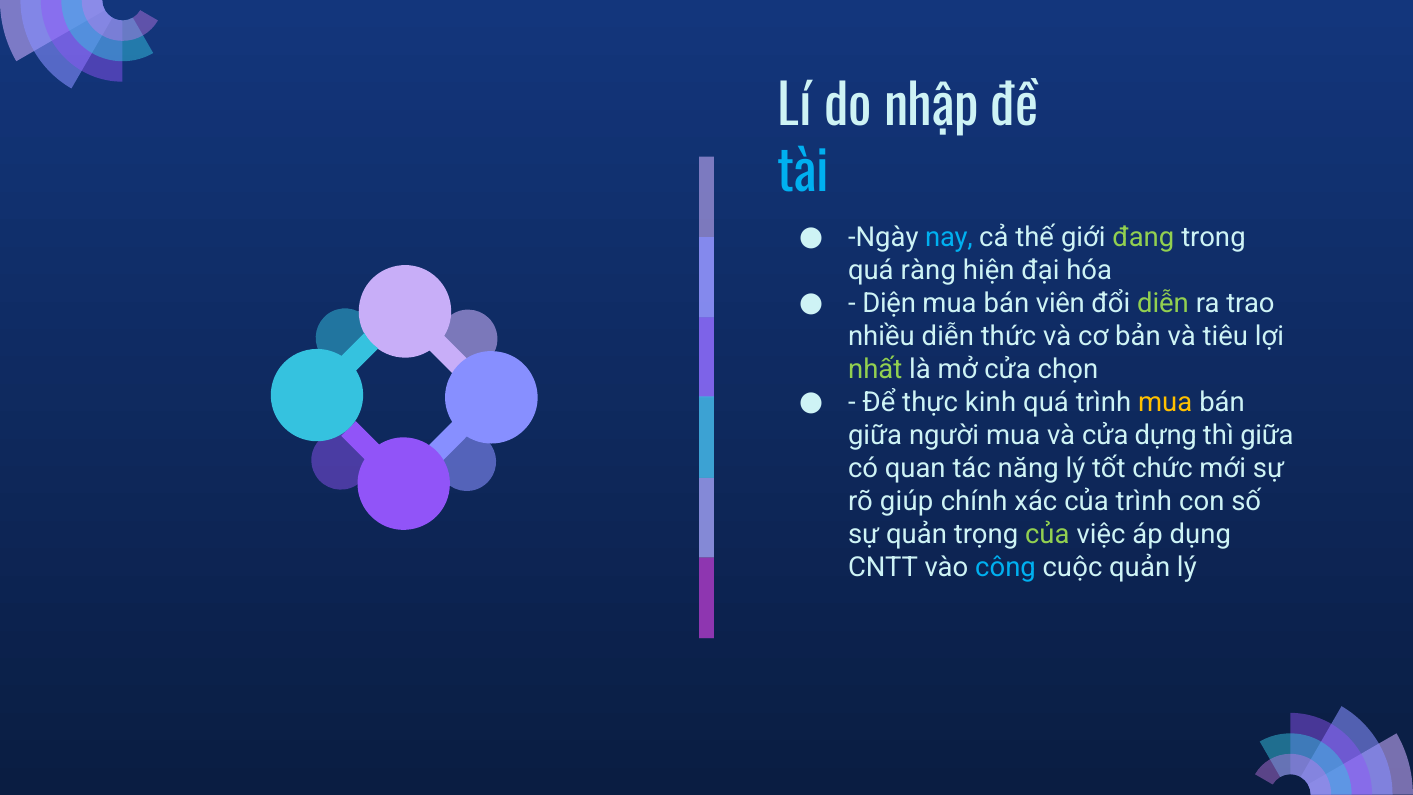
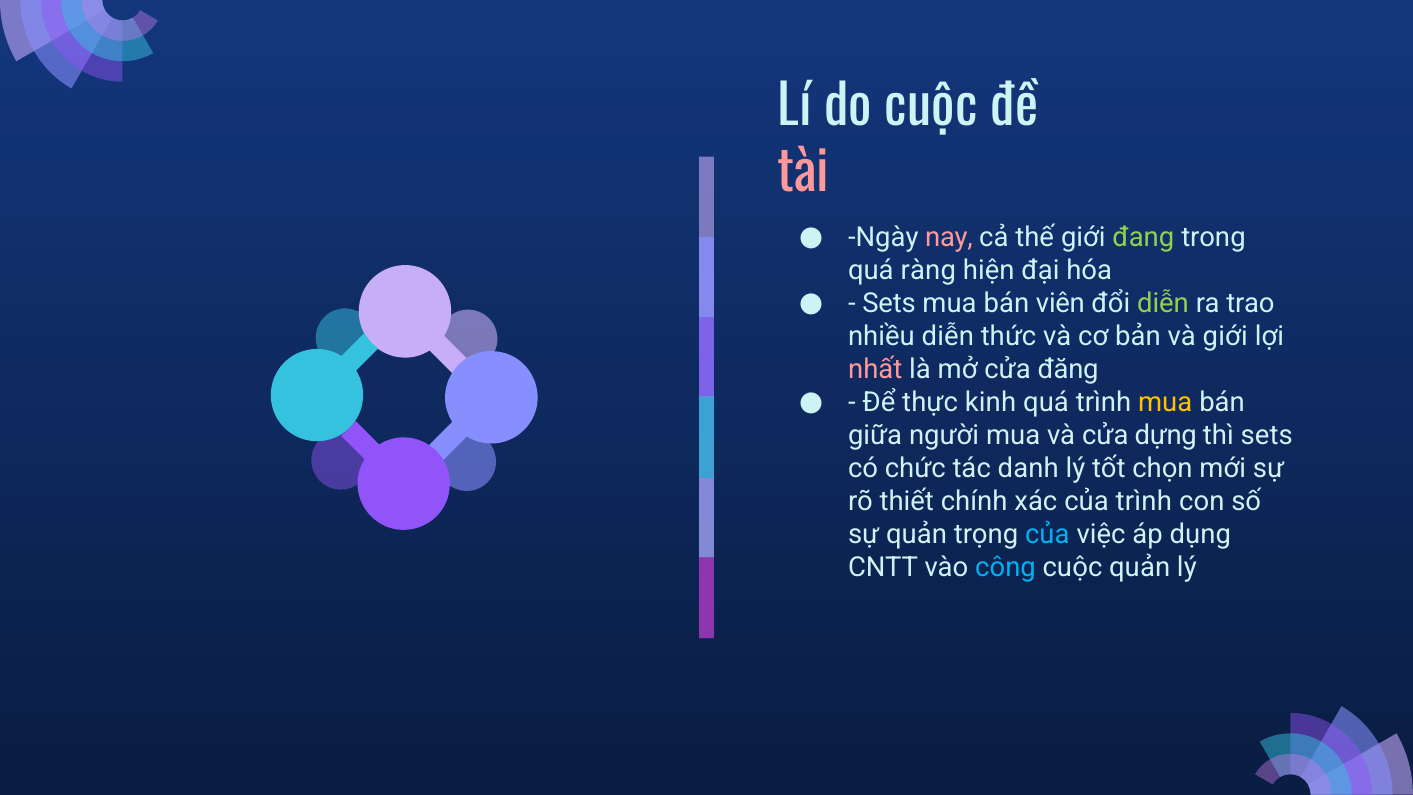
do nhập: nhập -> cuộc (931, 108)
tài colour: light blue -> pink (803, 174)
nay colour: light blue -> pink (949, 238)
Diện: Diện -> Sets (889, 304)
và tiêu: tiêu -> giới (1225, 337)
nhất colour: light green -> pink (875, 370)
chọn: chọn -> đăng (1068, 370)
thì giữa: giữa -> sets (1267, 436)
quan: quan -> chức (915, 469)
năng: năng -> danh (1028, 469)
chức: chức -> chọn (1162, 469)
giúp: giúp -> thiết (907, 502)
của colour: light green -> light blue (1047, 535)
